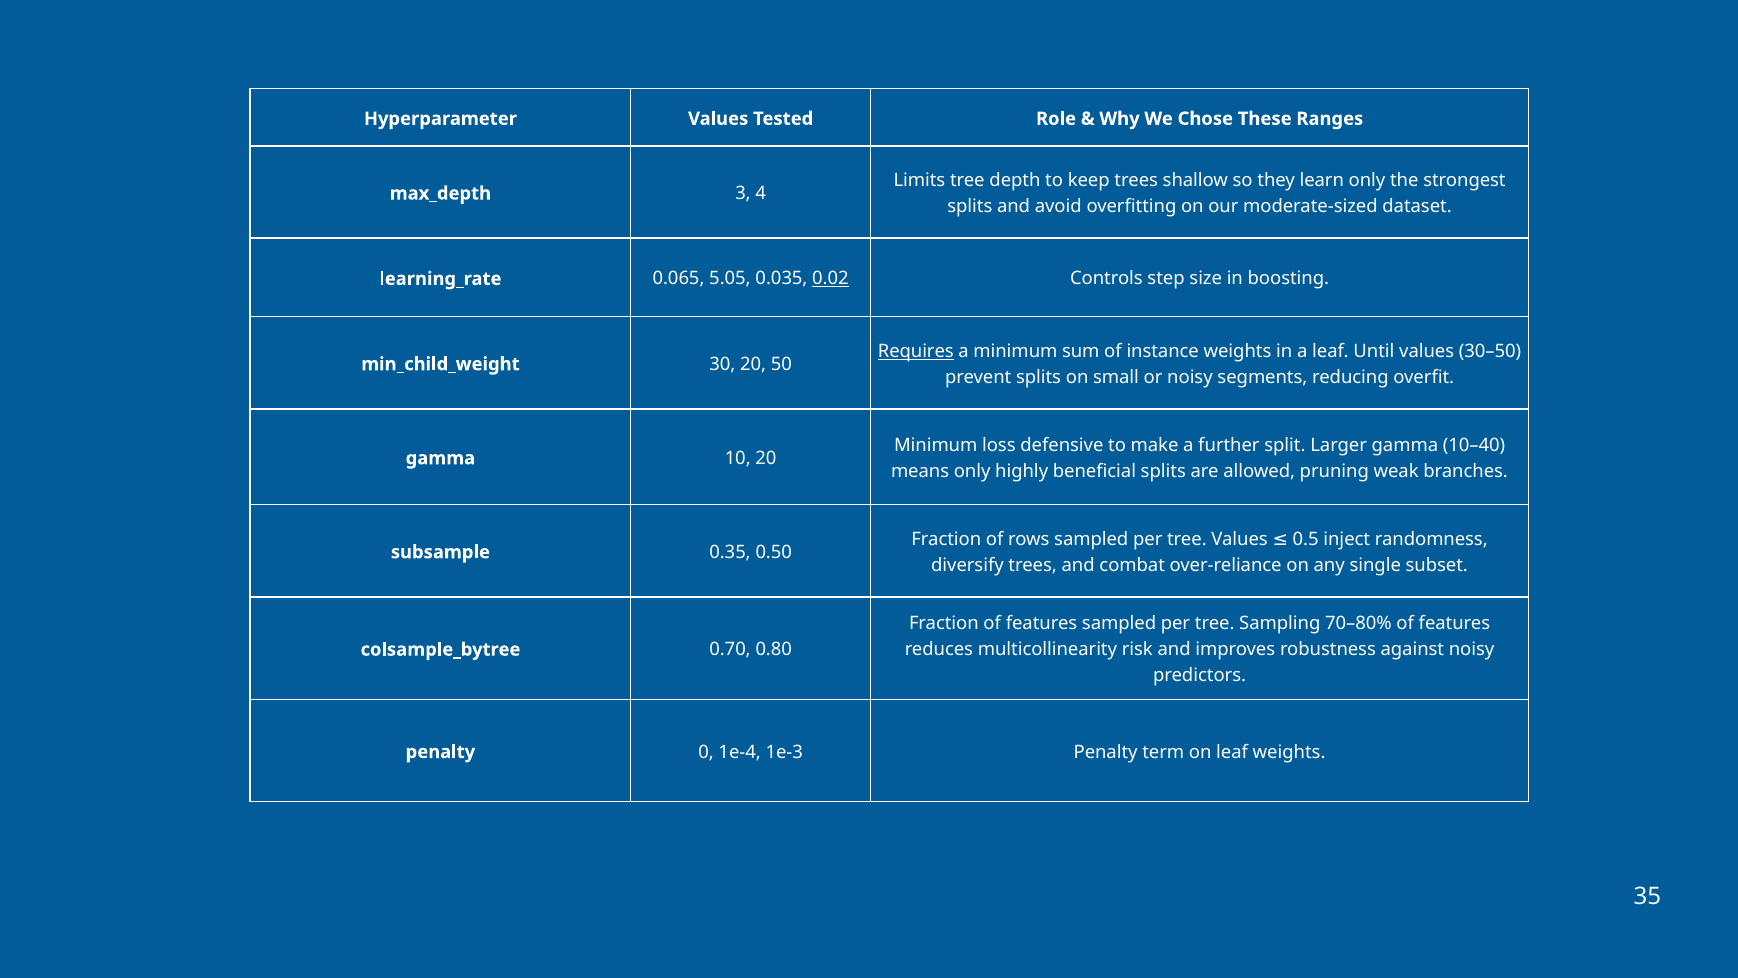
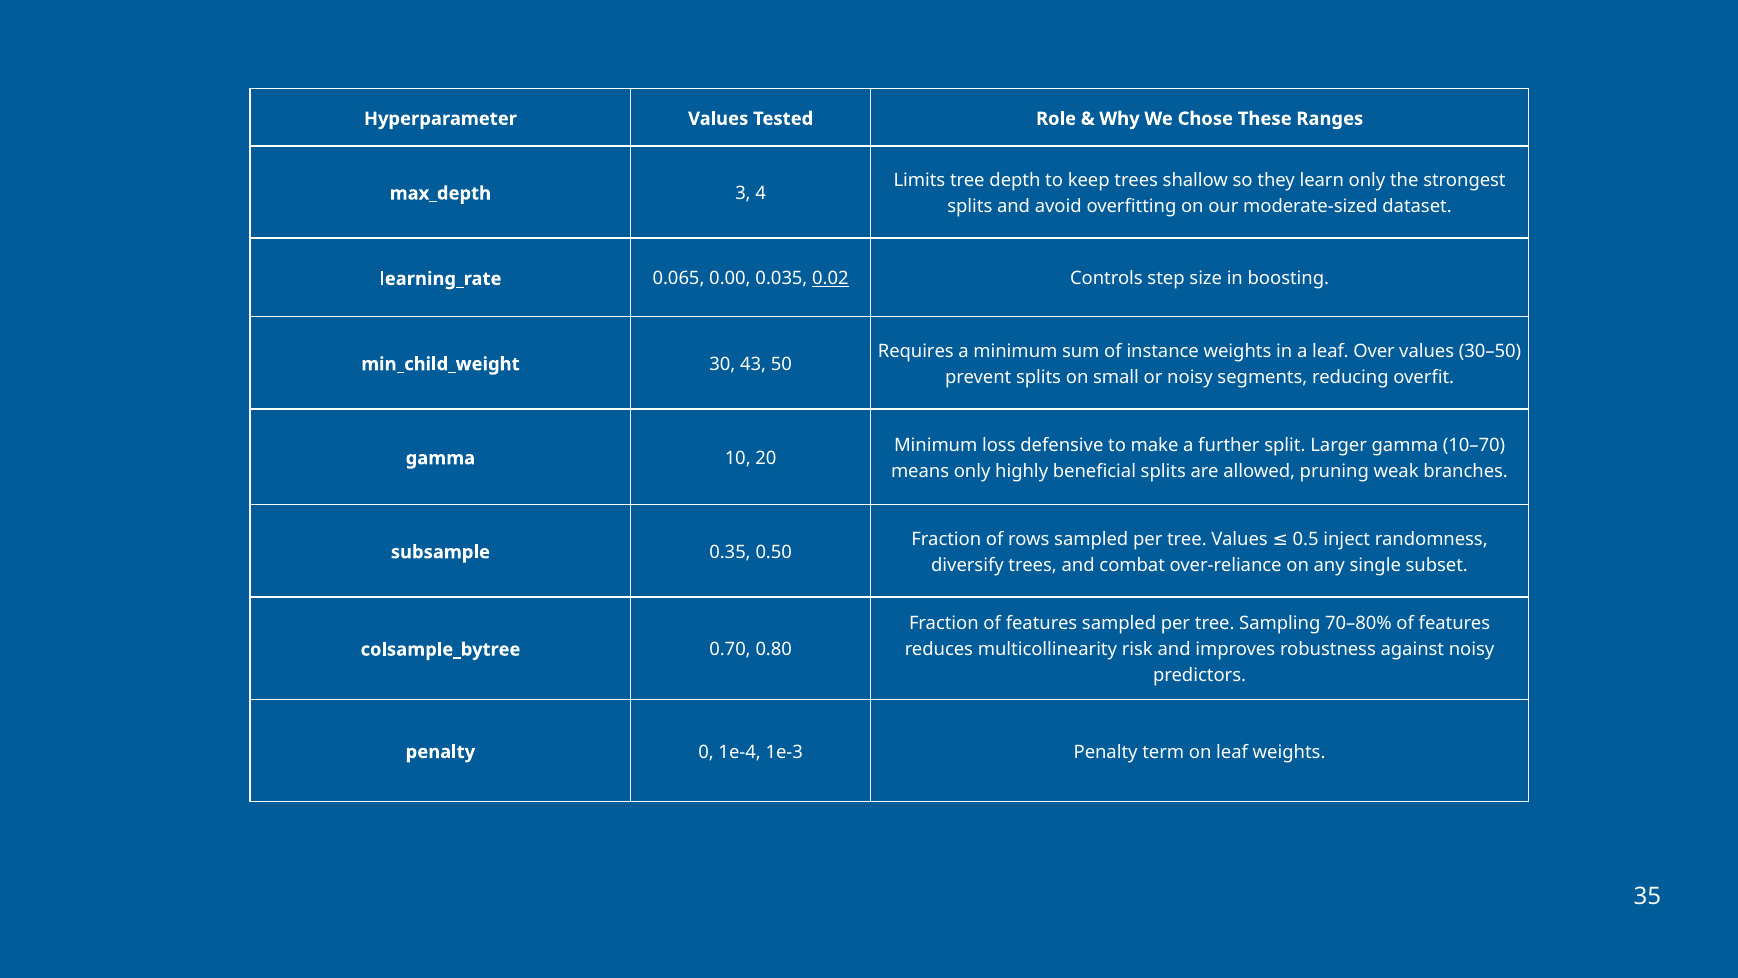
5.05: 5.05 -> 0.00 (730, 279)
Requires underline: present -> none (916, 351)
Until: Until -> Over (1374, 351)
30 20: 20 -> 43 (753, 364)
10–40: 10–40 -> 10–70 (1474, 445)
